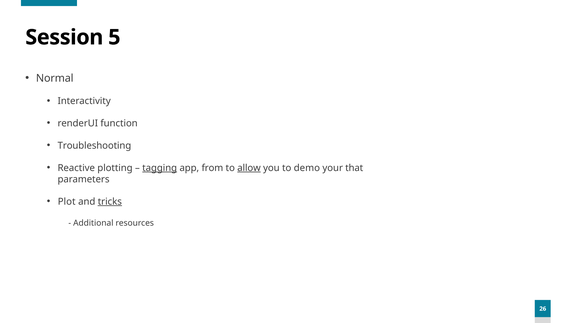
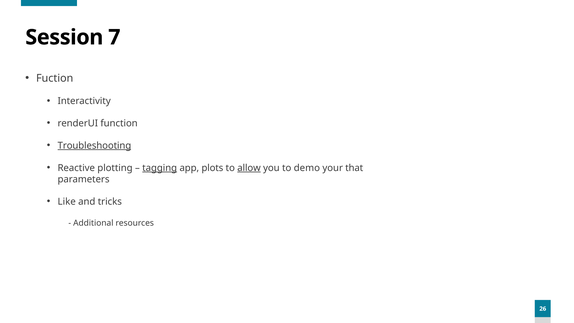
5: 5 -> 7 (114, 37)
Normal: Normal -> Fuction (55, 78)
Troubleshooting underline: none -> present (94, 146)
from: from -> plots (212, 168)
Plot: Plot -> Like (67, 202)
tricks underline: present -> none (110, 202)
